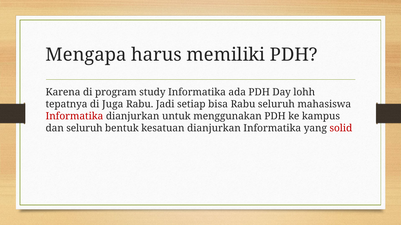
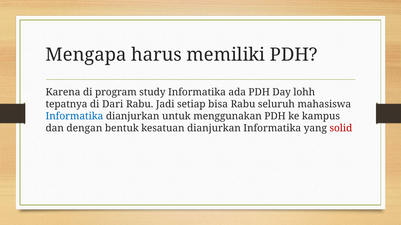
Juga: Juga -> Dari (113, 104)
Informatika colour: red -> blue (74, 116)
dan seluruh: seluruh -> dengan (84, 128)
